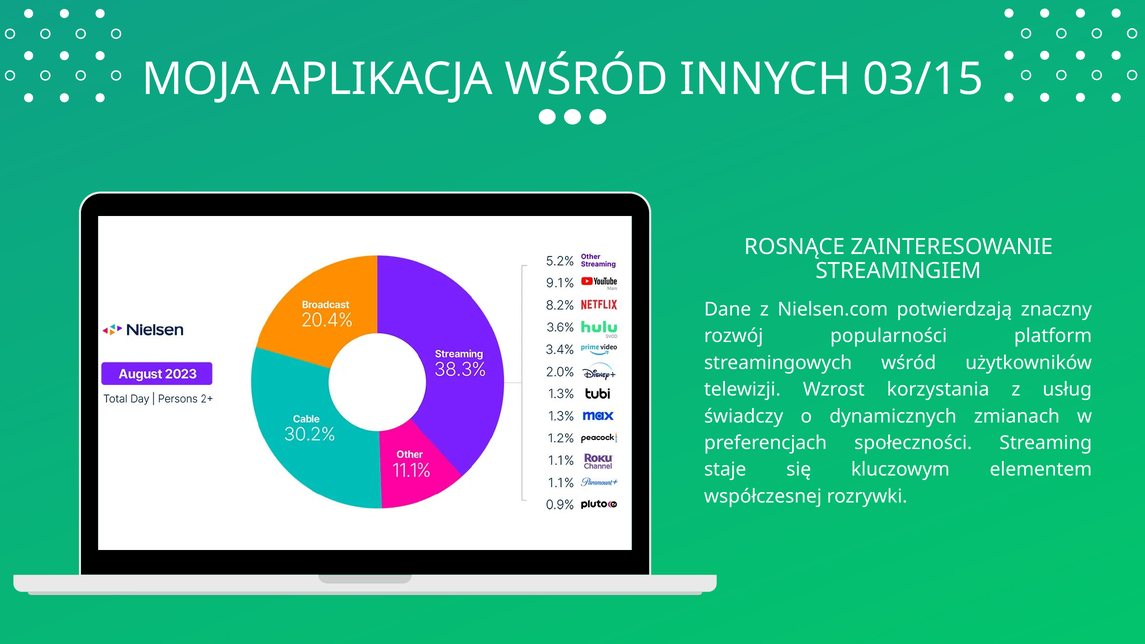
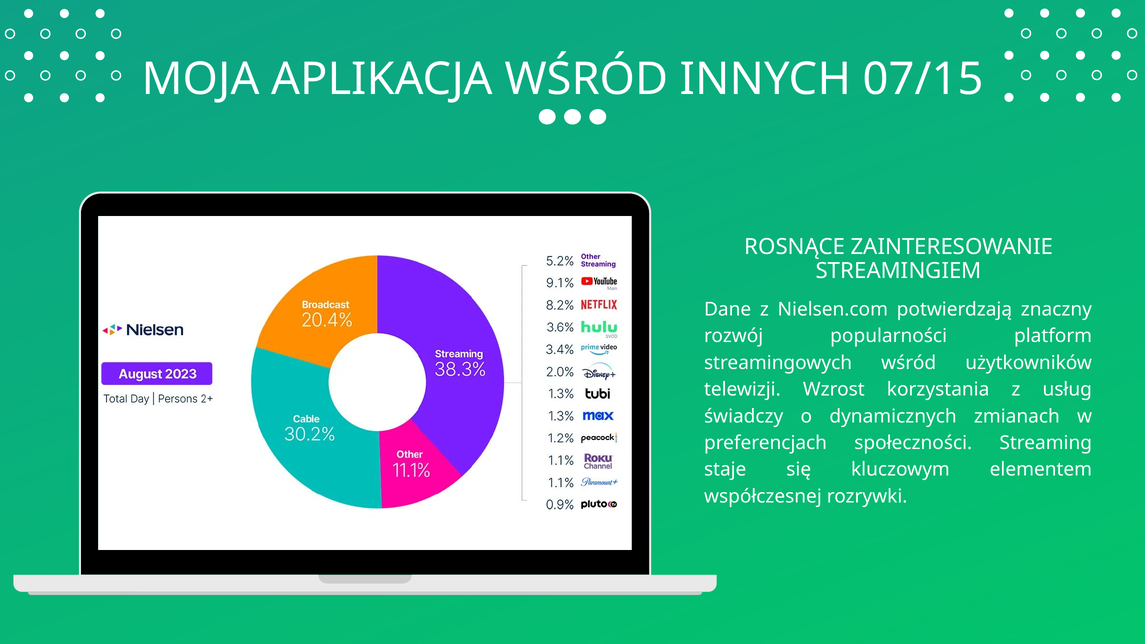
03/15: 03/15 -> 07/15 (923, 79)
